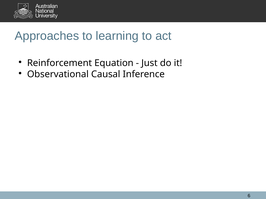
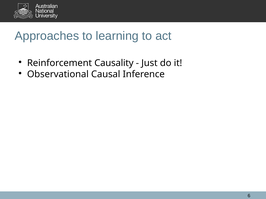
Equation: Equation -> Causality (114, 63)
